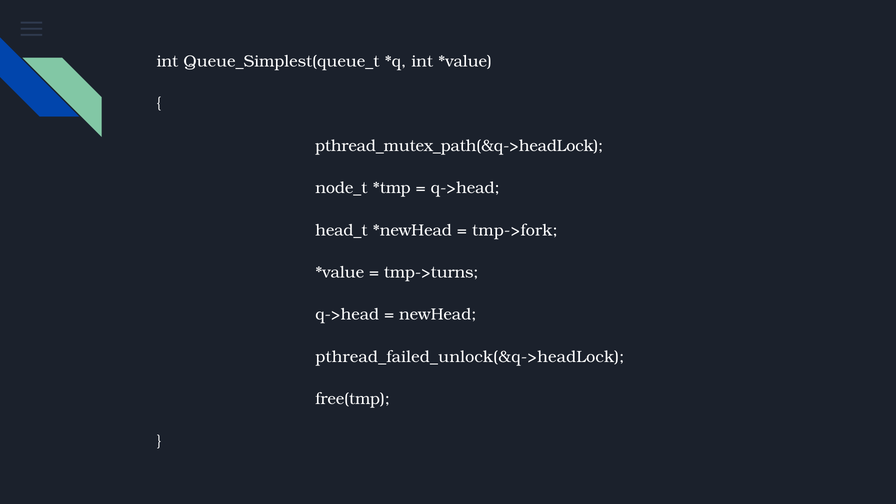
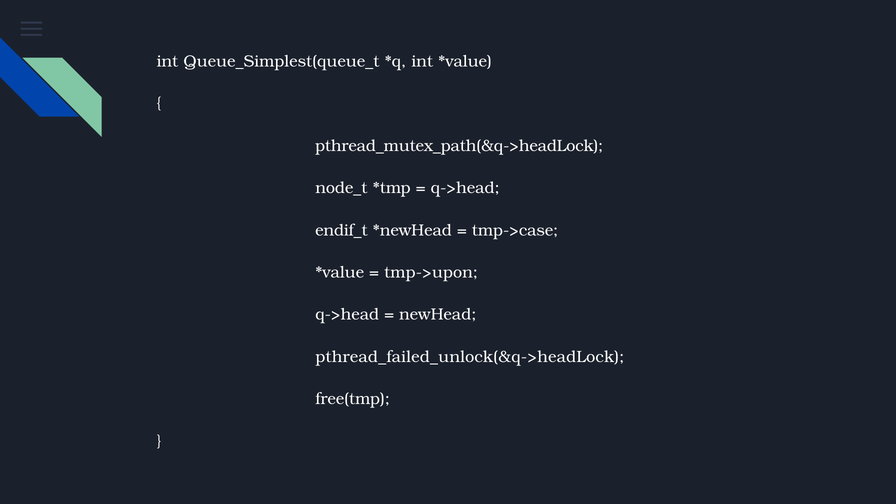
head_t: head_t -> endif_t (341, 230)
tmp->fork: tmp->fork -> tmp->case (515, 230)
tmp->turns: tmp->turns -> tmp->upon (431, 272)
